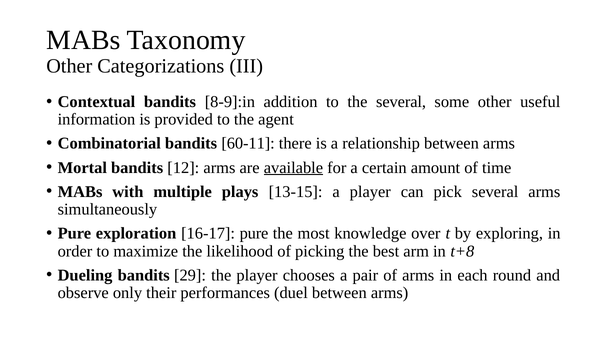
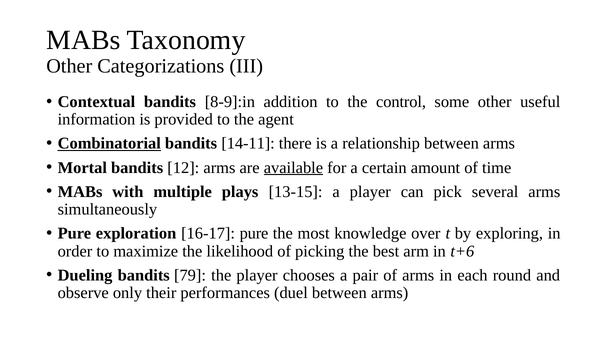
the several: several -> control (401, 102)
Combinatorial underline: none -> present (109, 144)
60-11: 60-11 -> 14-11 (248, 144)
t+8: t+8 -> t+6 (462, 251)
29: 29 -> 79 (190, 276)
